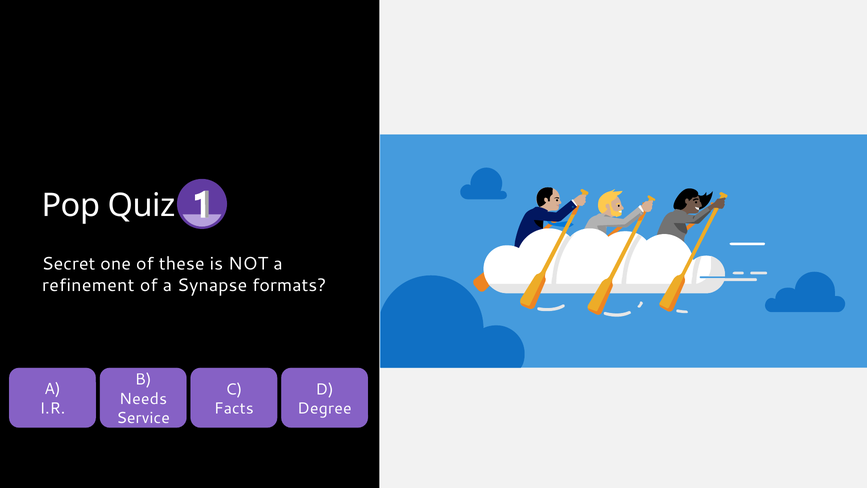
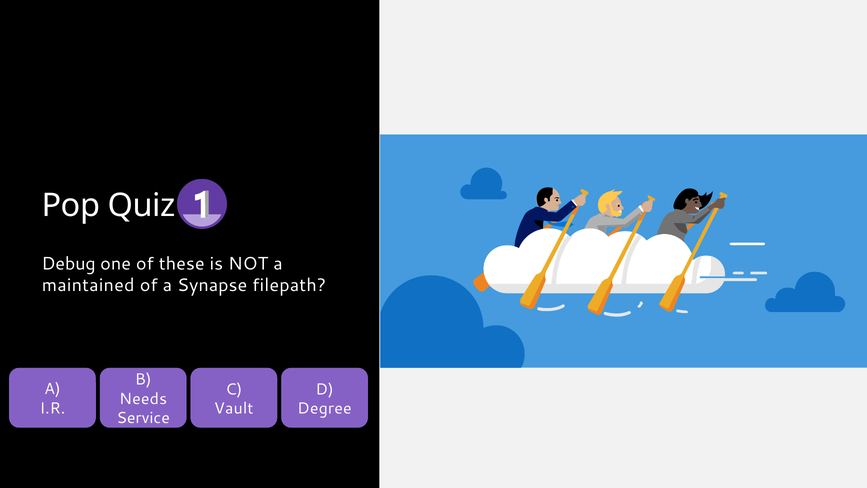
Secret: Secret -> Debug (69, 264)
refinement: refinement -> maintained (88, 285)
formats: formats -> filepath (289, 285)
Facts: Facts -> Vault (234, 408)
